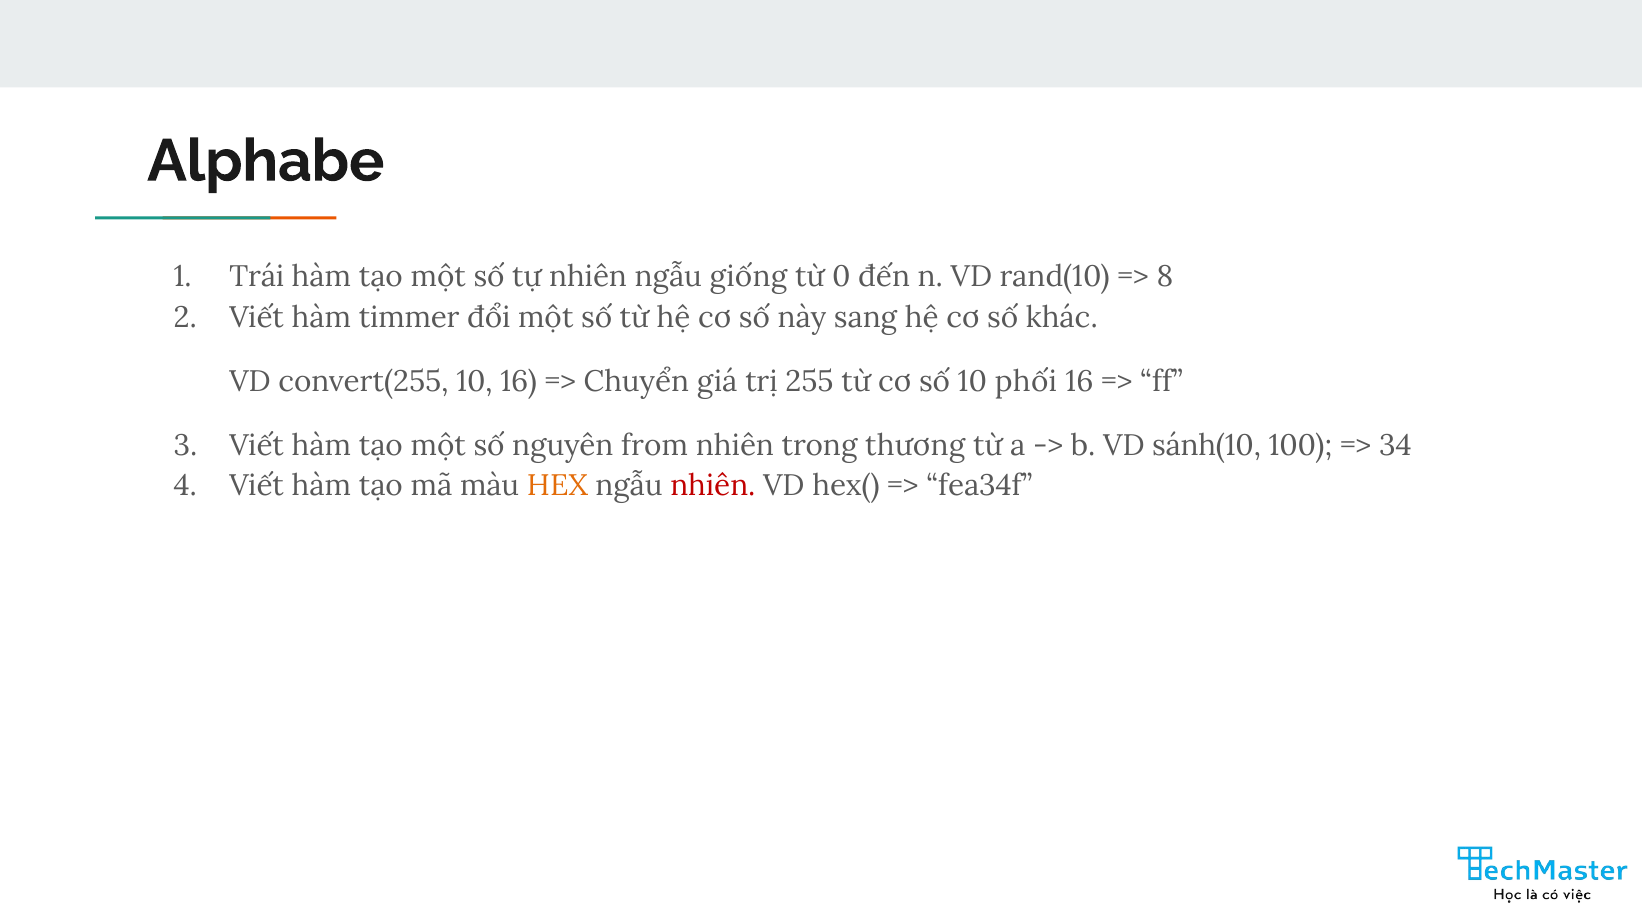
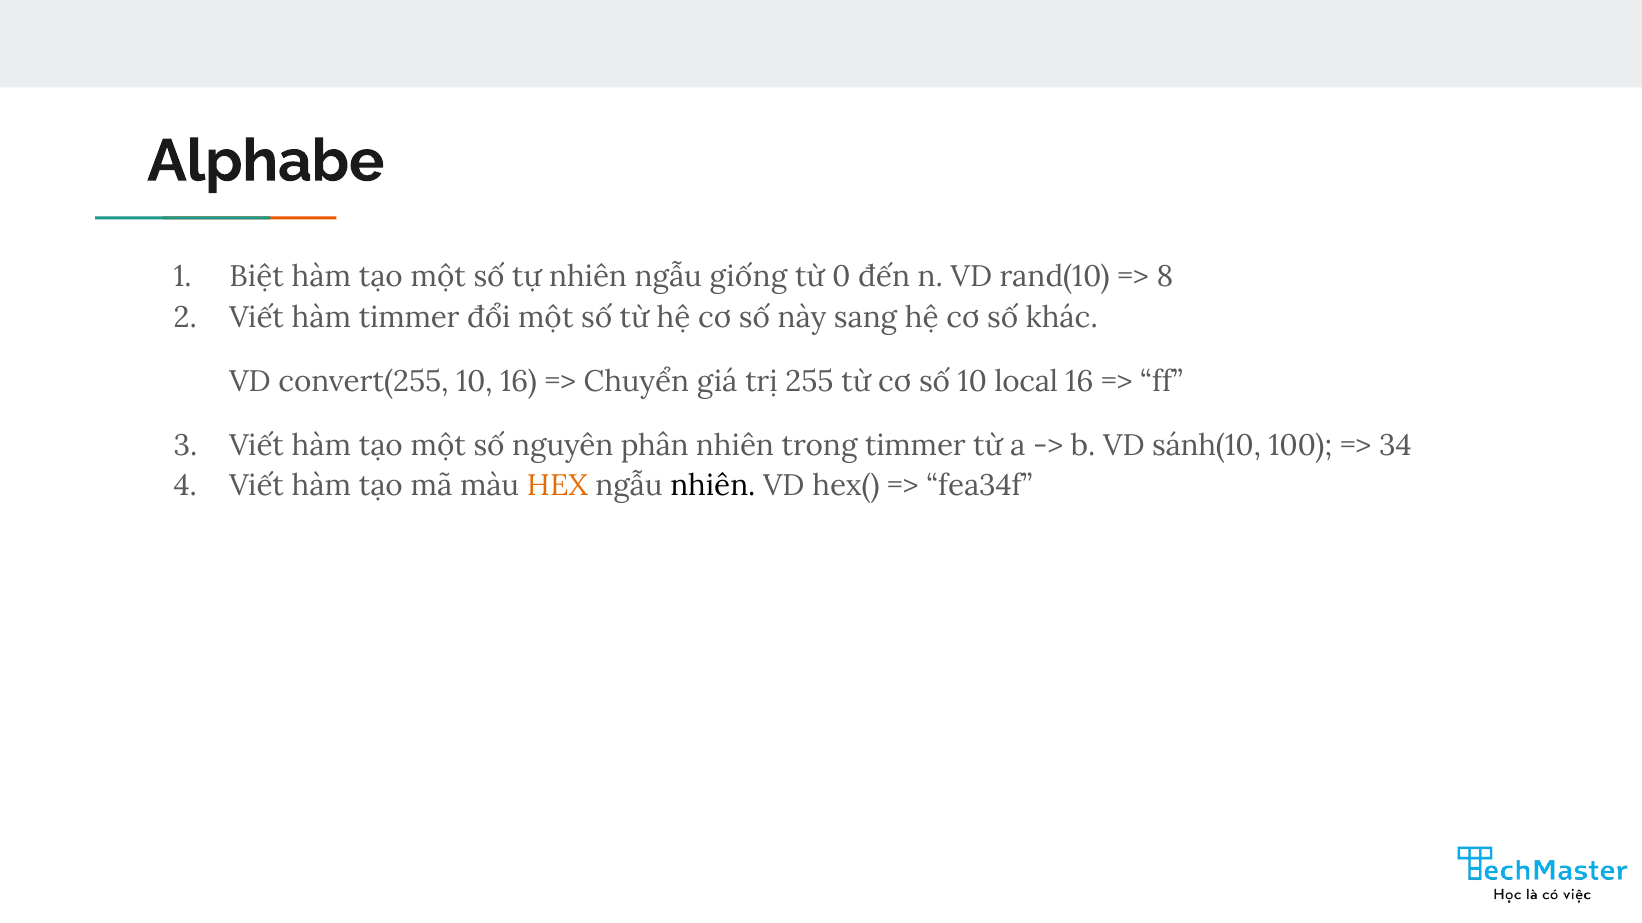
Trái: Trái -> Biệt (257, 277)
phối: phối -> local (1026, 382)
from: from -> phân (655, 446)
trong thương: thương -> timmer (915, 446)
nhiên colour: red -> black (713, 487)
